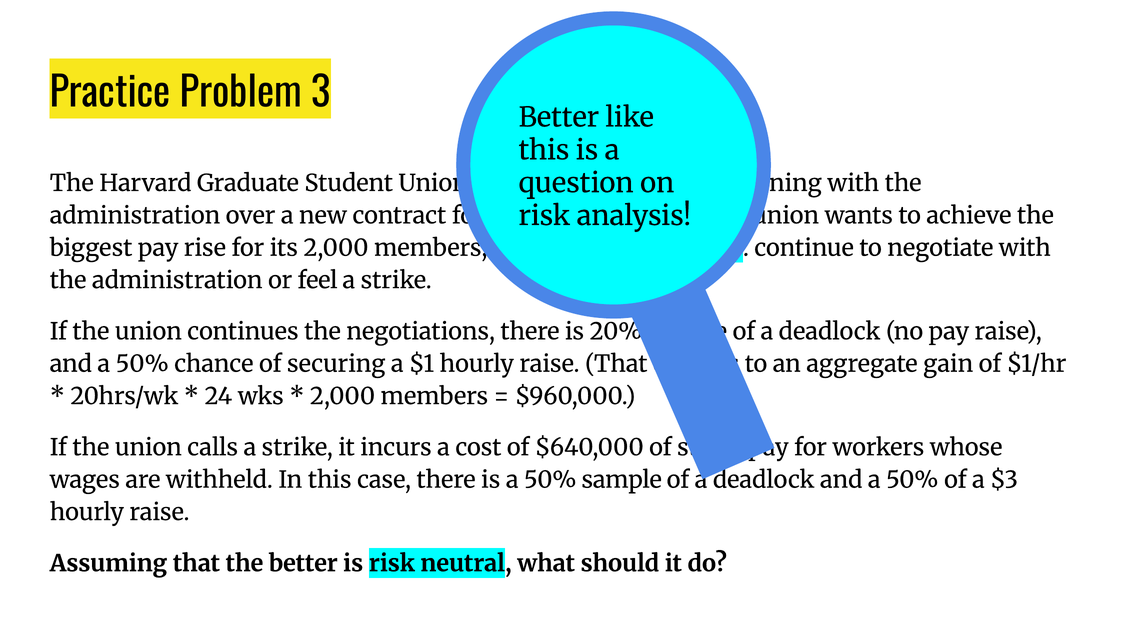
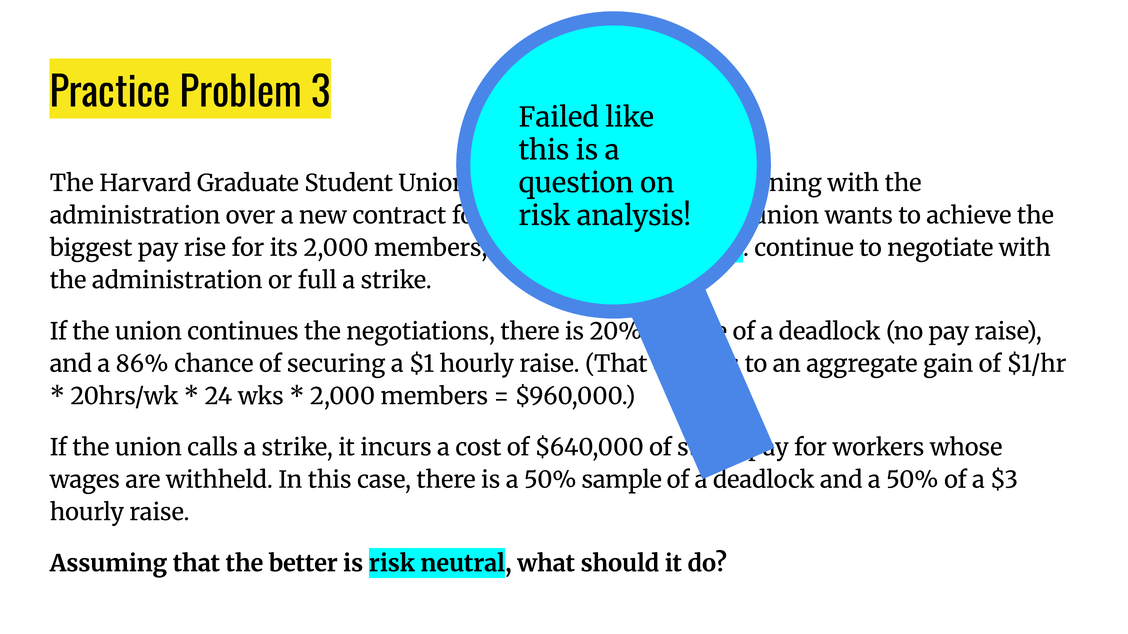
Better: Better -> Failed (559, 118)
feel: feel -> full (317, 281)
50%: 50% -> 86% (142, 364)
